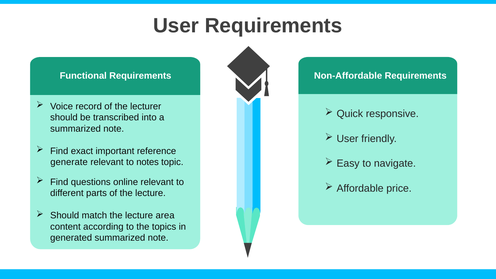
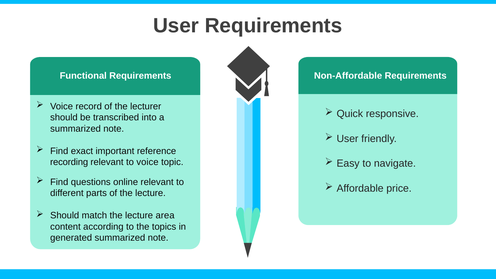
generate: generate -> recording (69, 162)
to notes: notes -> voice (147, 162)
